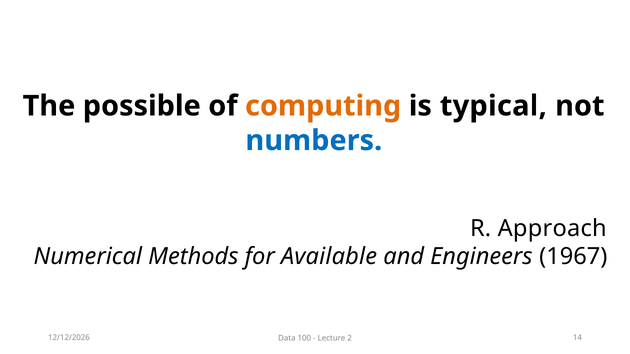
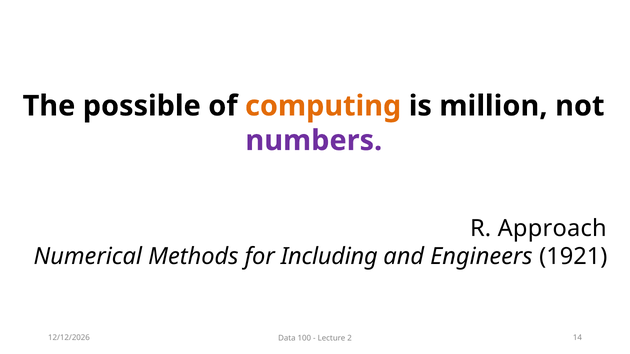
typical: typical -> million (493, 106)
numbers colour: blue -> purple (314, 141)
Available: Available -> Including (329, 257)
1967: 1967 -> 1921 (573, 257)
